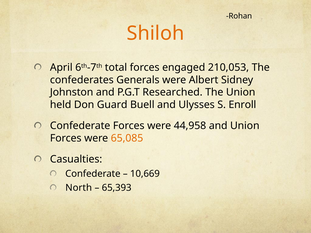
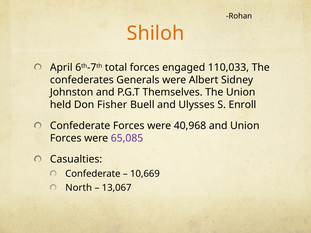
210,053: 210,053 -> 110,033 (228, 68)
Researched: Researched -> Themselves (173, 92)
Guard: Guard -> Fisher (112, 105)
44,958: 44,958 -> 40,968 (190, 126)
65,085 colour: orange -> purple (127, 138)
65,393: 65,393 -> 13,067 (117, 188)
